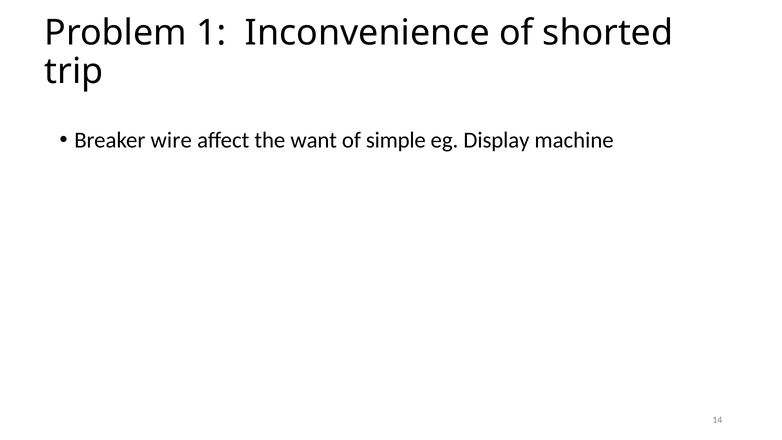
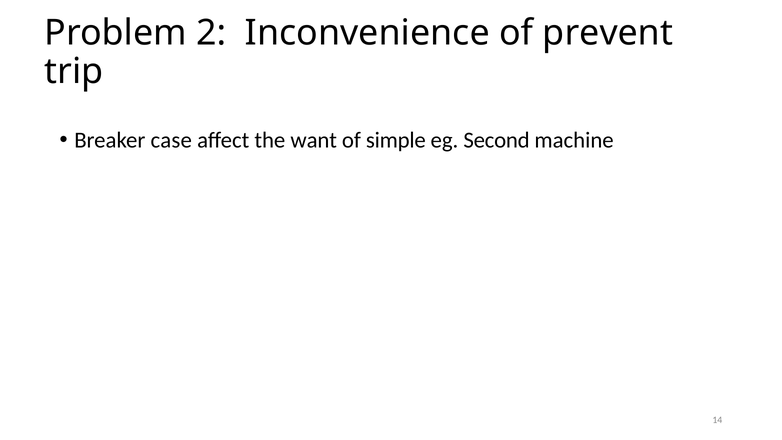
1: 1 -> 2 (211, 33)
shorted: shorted -> prevent (608, 33)
wire: wire -> case (171, 140)
Display: Display -> Second (497, 140)
